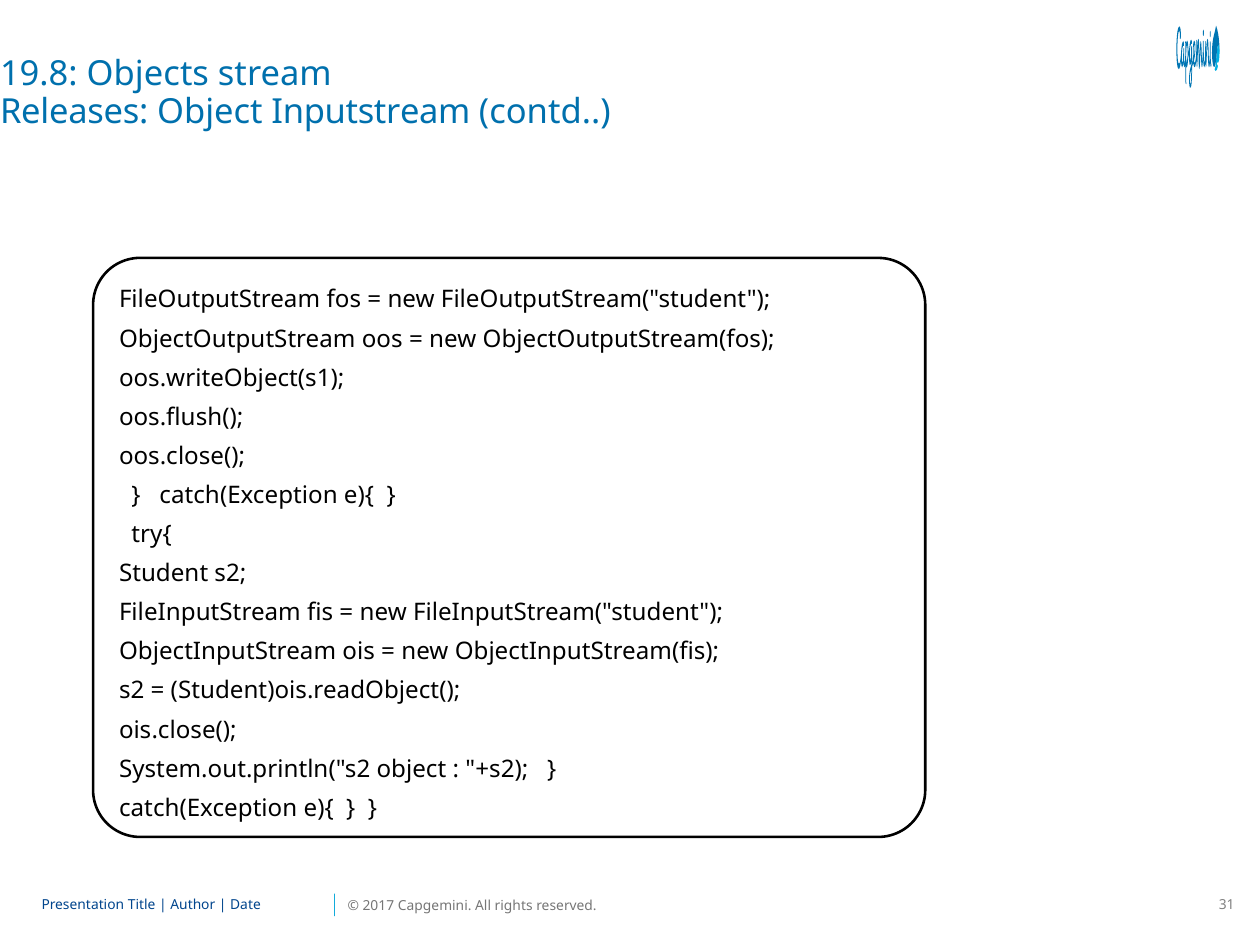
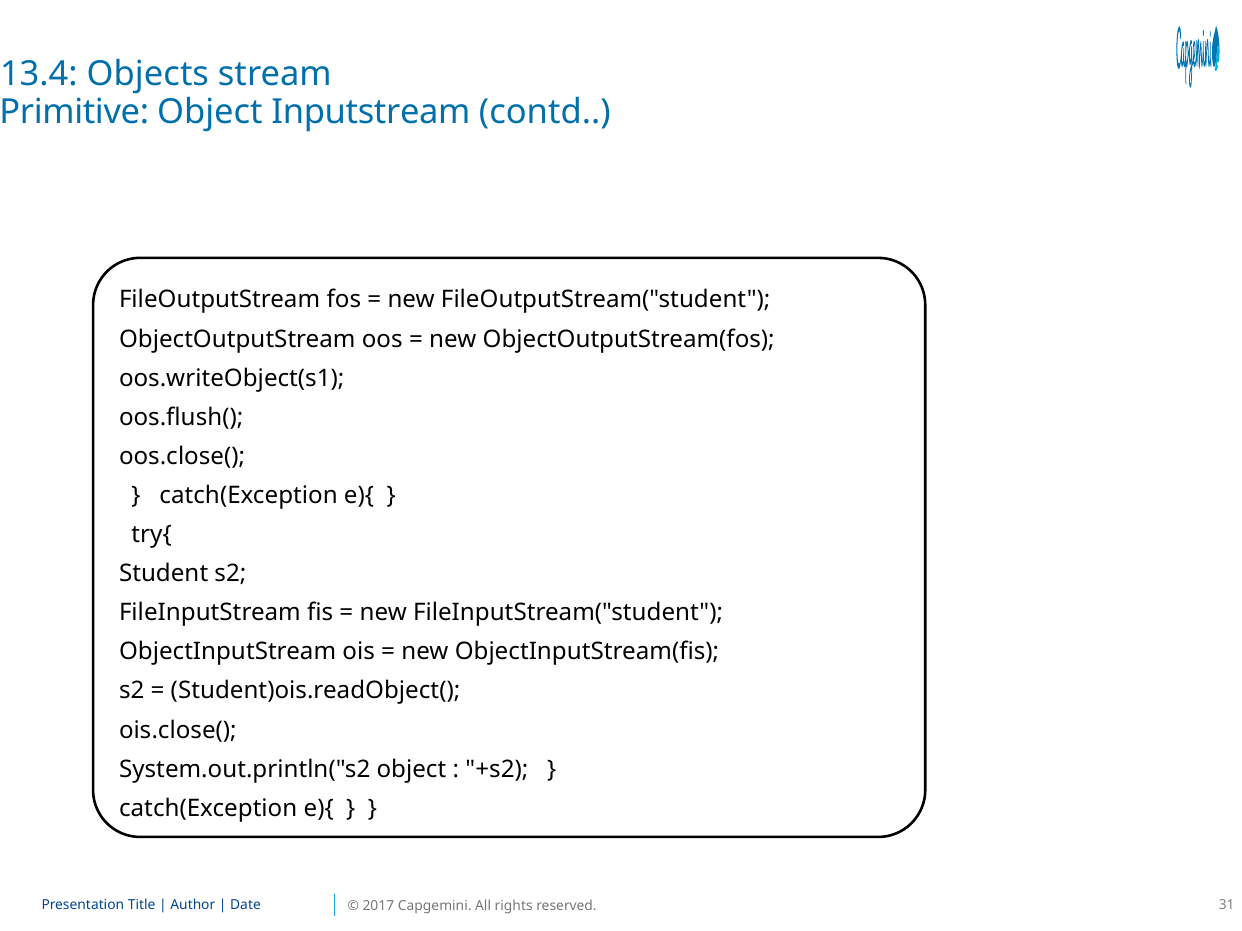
19.8: 19.8 -> 13.4 (39, 75)
Releases: Releases -> Primitive (74, 112)
